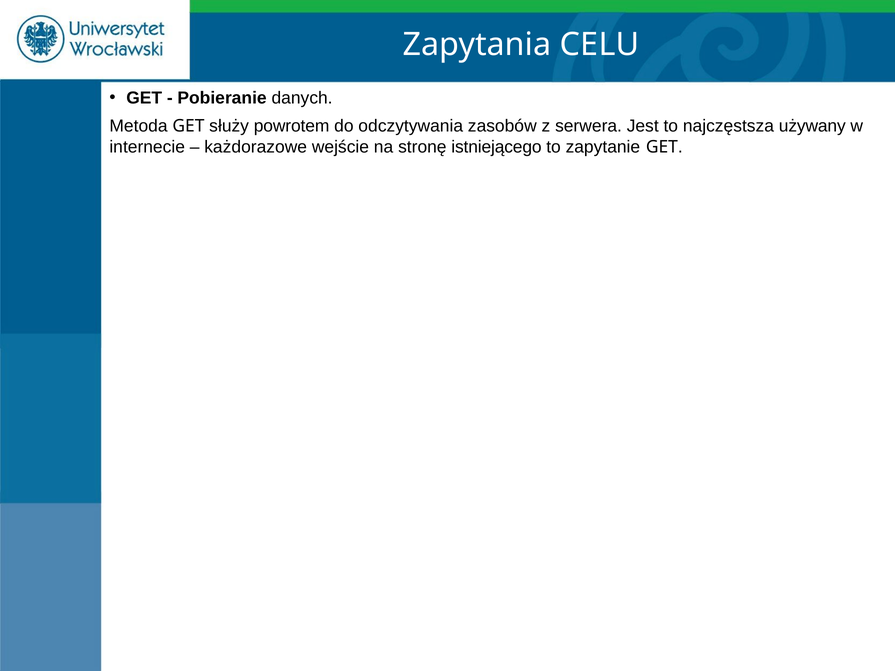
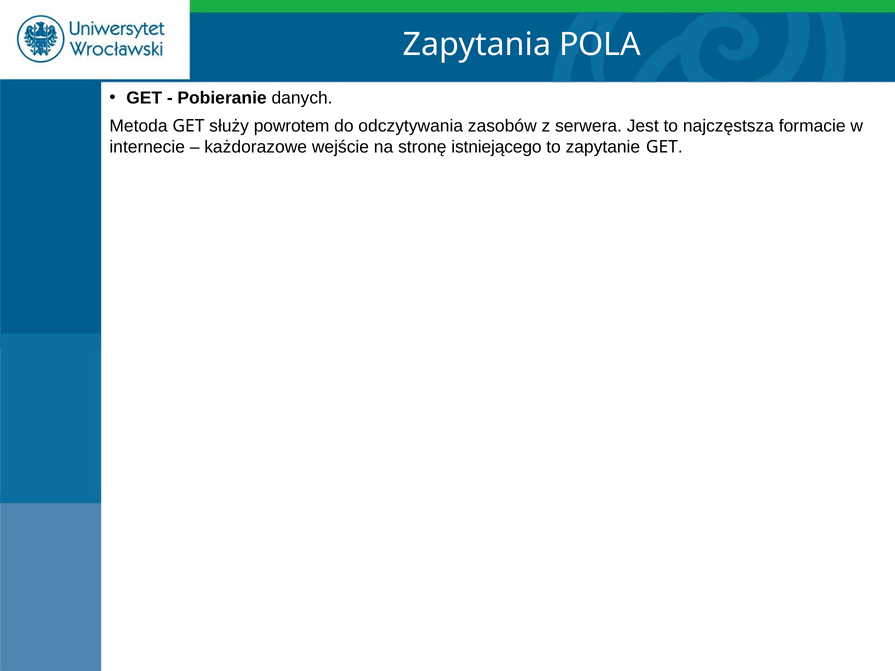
CELU: CELU -> POLA (600, 44)
używany: używany -> formacie (812, 126)
